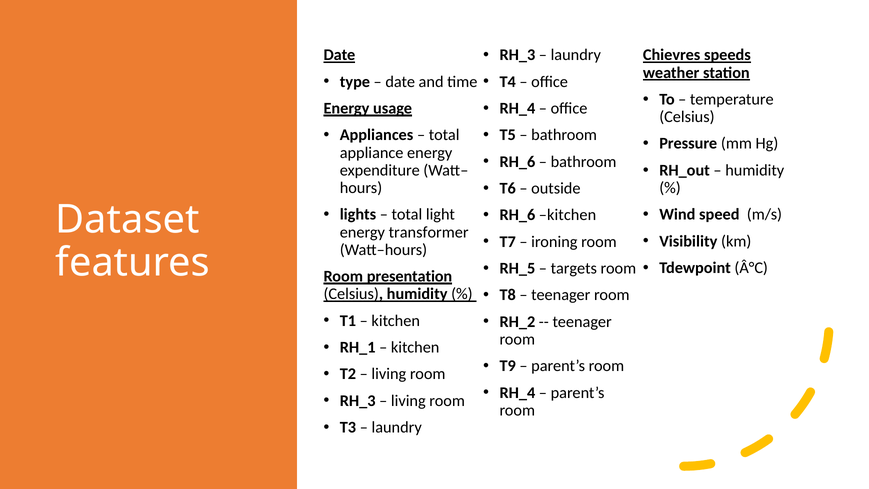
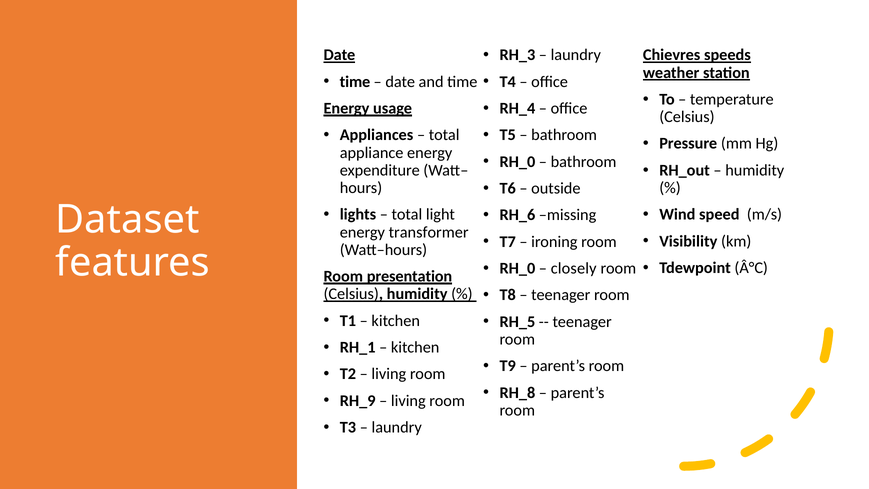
type: type -> time (355, 82)
RH_6: RH_6 -> RH_0 (517, 162)
RH_6 kitchen: kitchen -> missing (568, 215)
RH_5: RH_5 -> RH_0 (517, 268)
targets: targets -> closely (574, 268)
RH_2: RH_2 -> RH_5 (517, 322)
RH_4: RH_4 -> RH_8 (517, 393)
RH_3: RH_3 -> RH_9 (358, 401)
